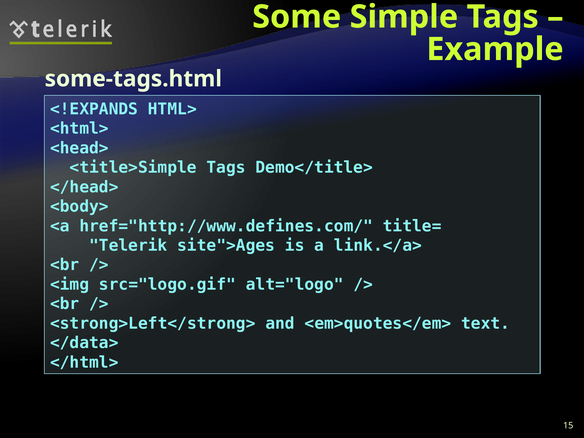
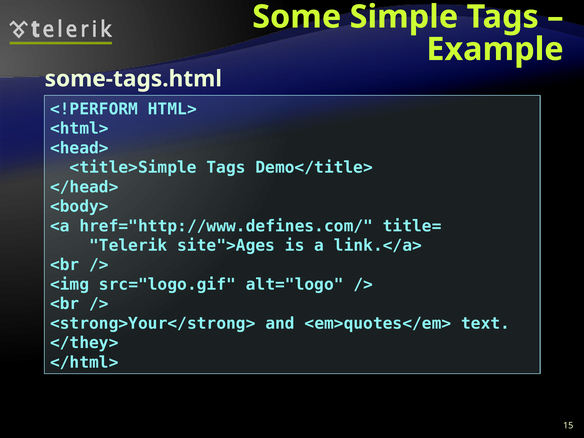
<!EXPANDS: <!EXPANDS -> <!PERFORM (94, 109)
<strong>Left</strong>: <strong>Left</strong> -> <strong>Your</strong> (153, 323)
</data>: </data> -> </they> (84, 343)
